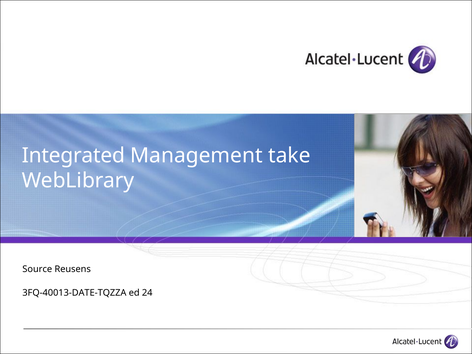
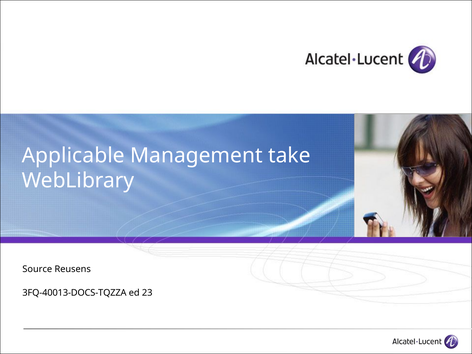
Integrated: Integrated -> Applicable (73, 156)
3FQ-40013-DATE-TQZZA: 3FQ-40013-DATE-TQZZA -> 3FQ-40013-DOCS-TQZZA (74, 293)
24: 24 -> 23 (147, 293)
